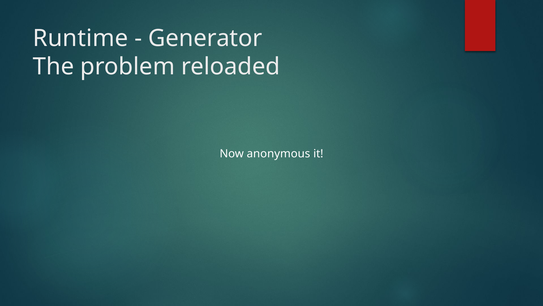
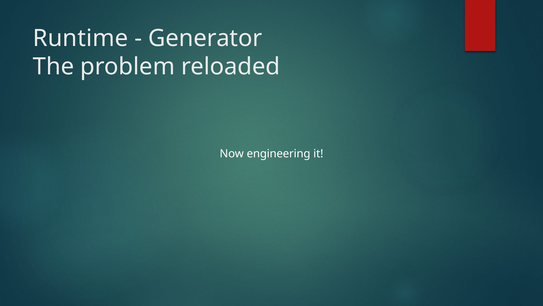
anonymous: anonymous -> engineering (279, 154)
